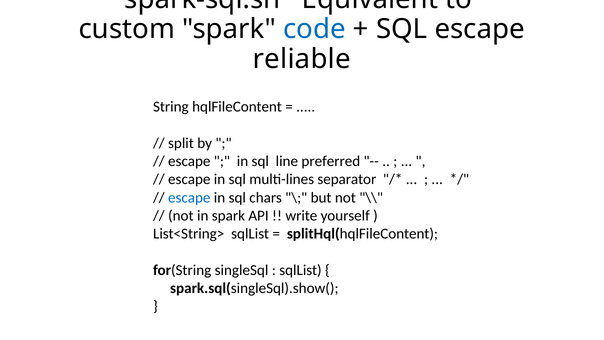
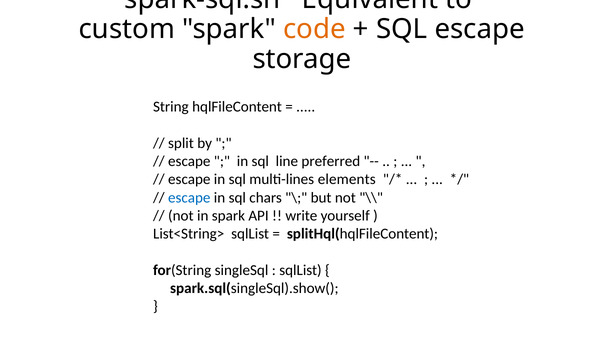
code colour: blue -> orange (314, 29)
reliable: reliable -> storage (302, 59)
separator: separator -> elements (347, 179)
